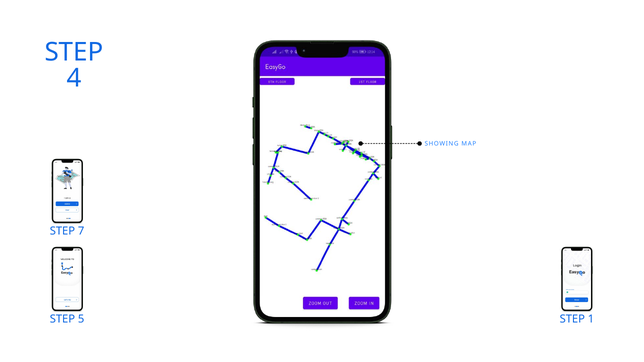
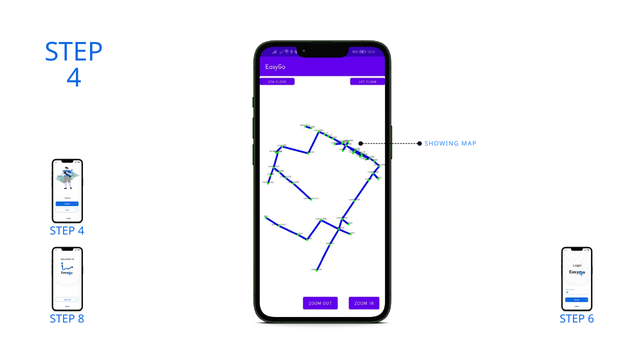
7: 7 -> 4 (81, 231)
5: 5 -> 8 (81, 319)
1: 1 -> 6 (591, 319)
